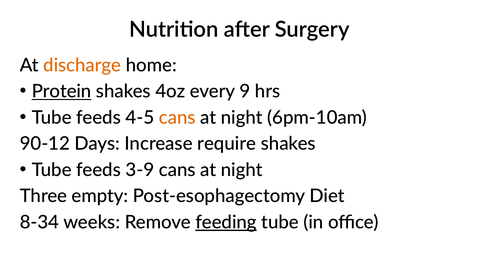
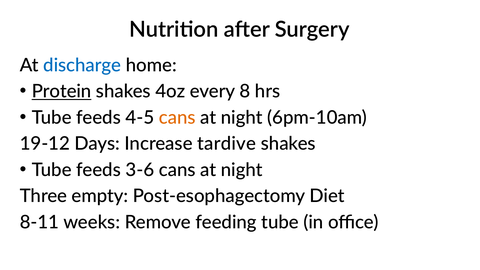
discharge colour: orange -> blue (82, 65)
9: 9 -> 8 (245, 91)
90-12: 90-12 -> 19-12 (45, 144)
require: require -> tardive (227, 144)
3-9: 3-9 -> 3-6 (140, 170)
8-34: 8-34 -> 8-11 (39, 222)
feeding underline: present -> none (226, 222)
